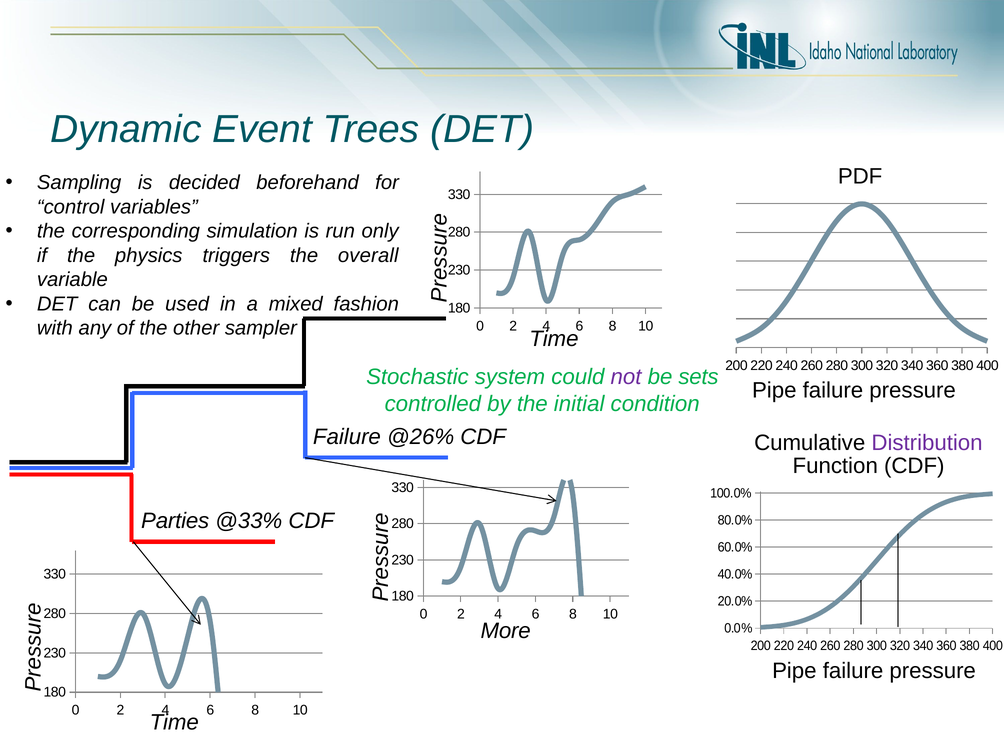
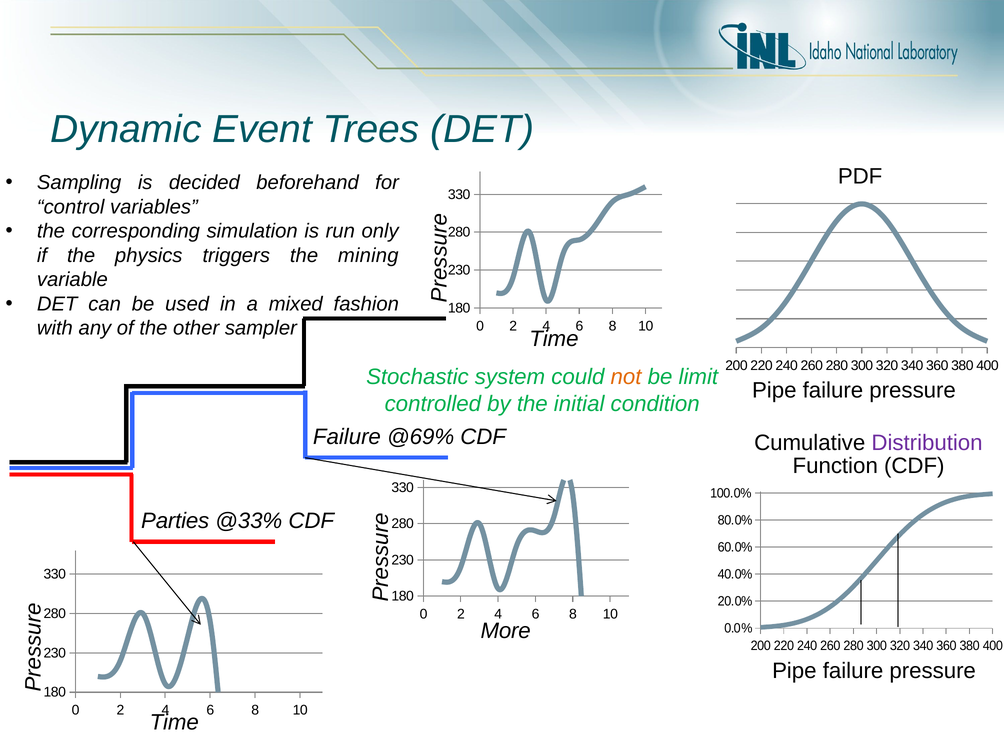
overall: overall -> mining (368, 255)
not colour: purple -> orange (626, 377)
sets: sets -> limit (698, 377)
@26%: @26% -> @69% (421, 437)
